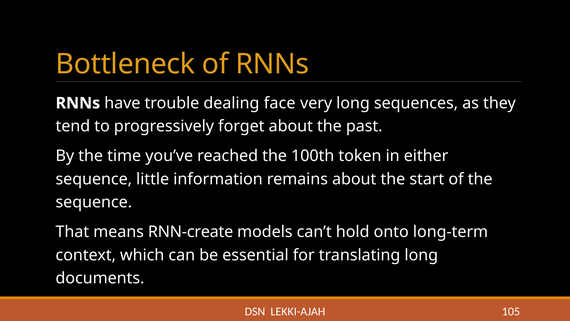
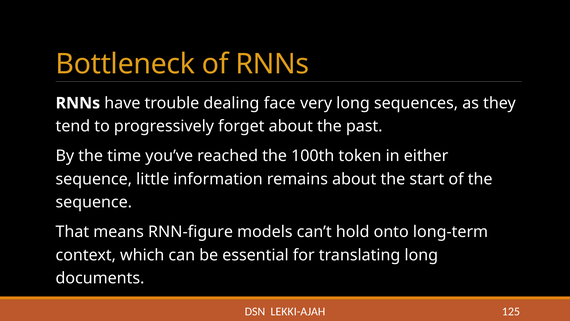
RNN-create: RNN-create -> RNN-figure (191, 232)
105: 105 -> 125 (511, 311)
